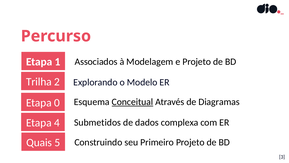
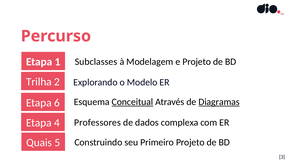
Associados: Associados -> Subclasses (96, 61)
0: 0 -> 6 (57, 102)
Diagramas underline: none -> present (219, 102)
Submetidos: Submetidos -> Professores (97, 122)
